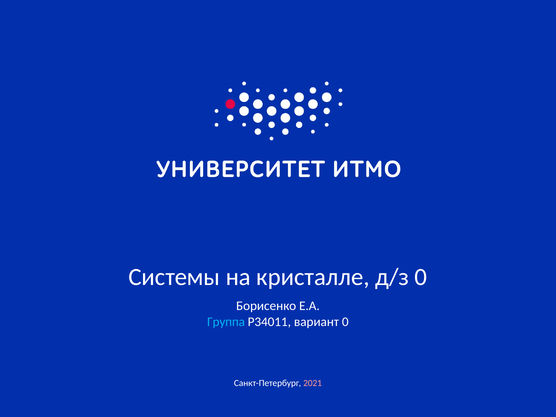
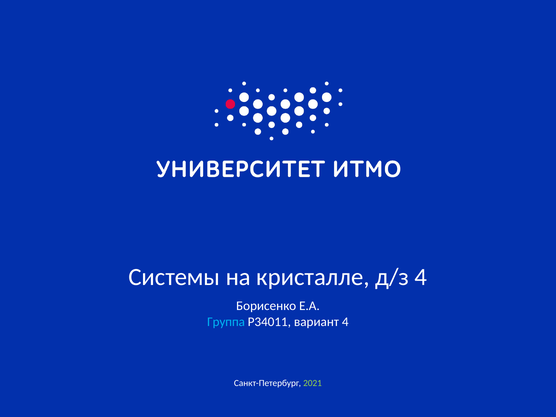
д/з 0: 0 -> 4 (421, 277)
вариант 0: 0 -> 4 (345, 322)
2021 colour: pink -> light green (313, 383)
